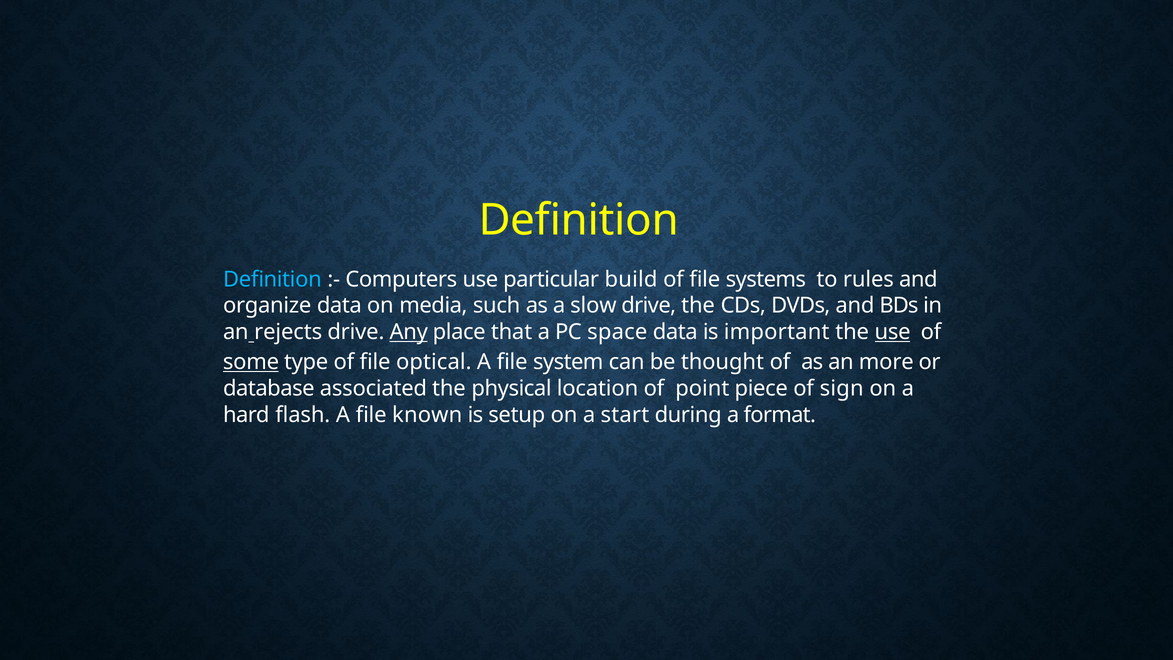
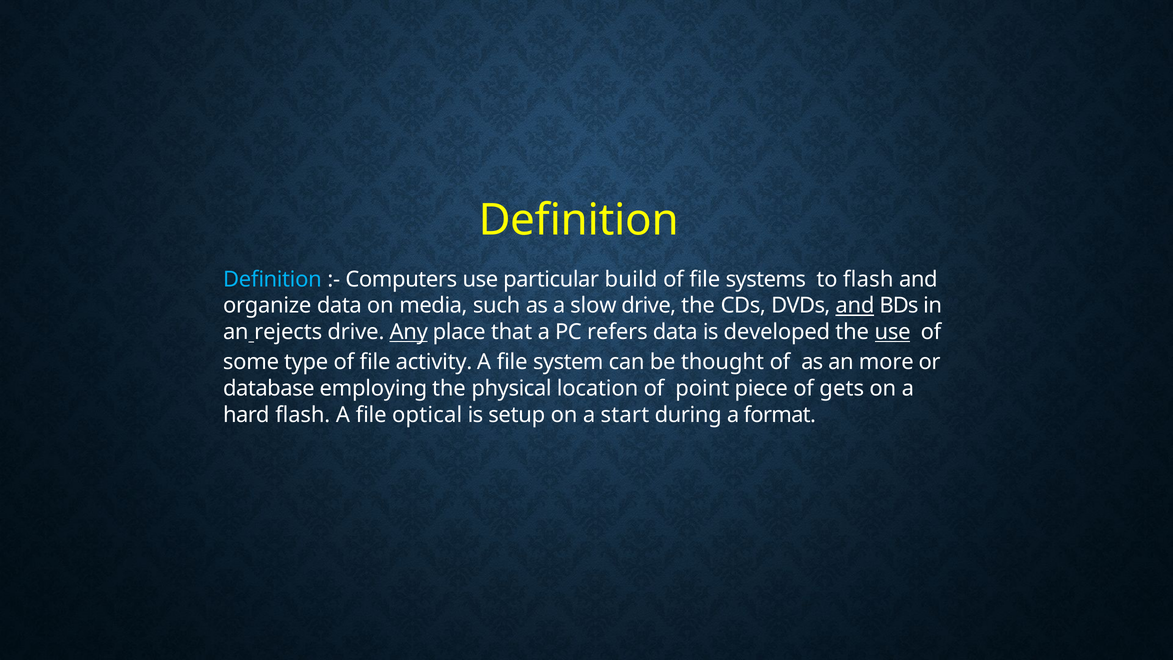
to rules: rules -> flash (868, 279)
and underline: none -> present (855, 306)
space: space -> refers (617, 332)
important: important -> developed (777, 332)
some underline: present -> none (251, 362)
optical: optical -> activity (434, 362)
associated: associated -> employing (373, 388)
sign: sign -> gets (842, 388)
known: known -> optical (427, 415)
